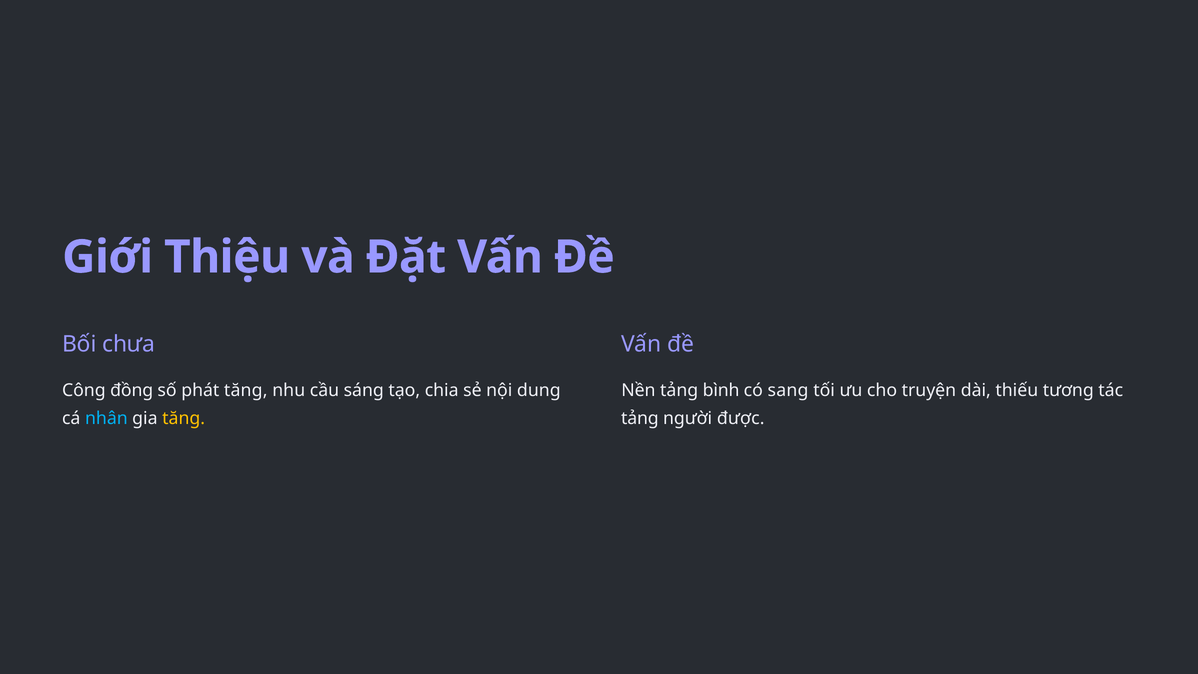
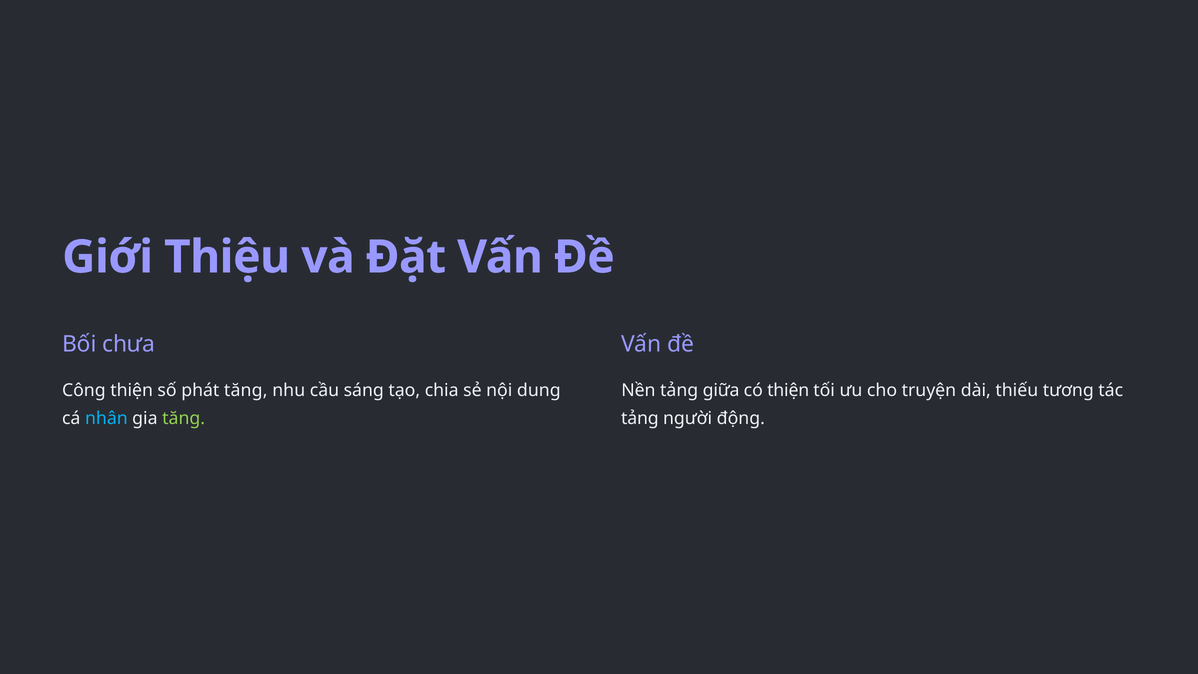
Công đồng: đồng -> thiện (132, 390)
bình: bình -> giữa (721, 390)
có sang: sang -> thiện (788, 390)
tăng colour: yellow -> light green (184, 418)
được: được -> động (741, 418)
